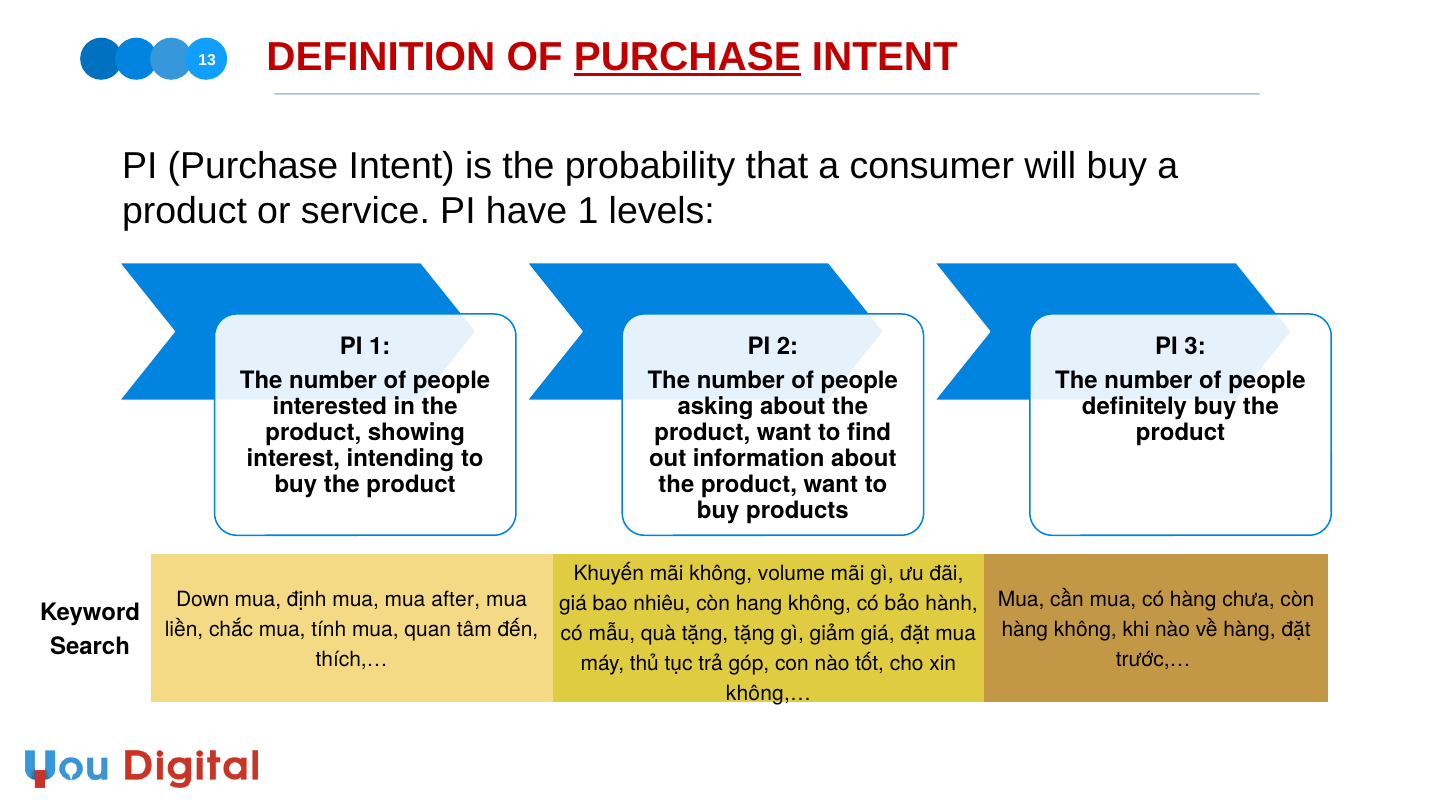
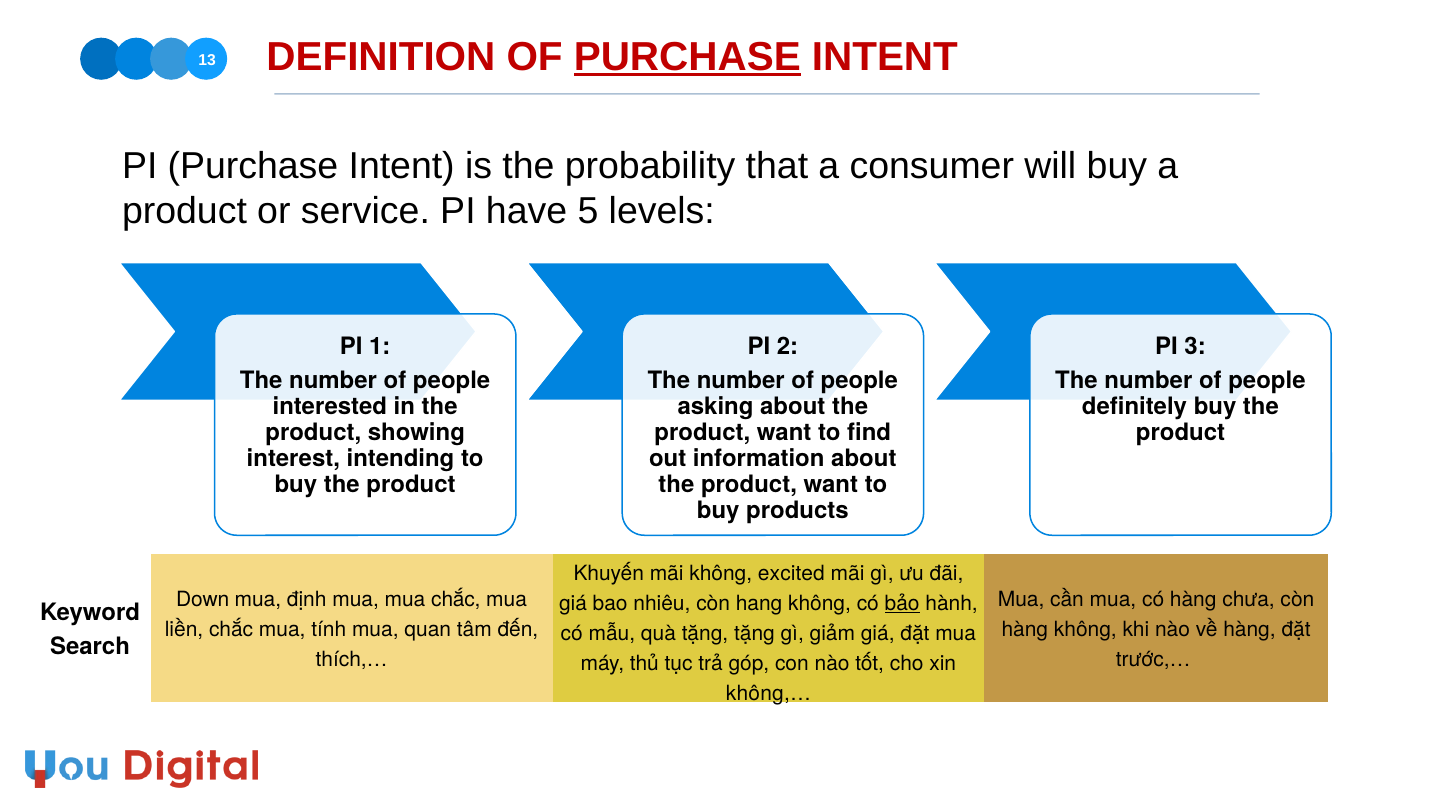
have 1: 1 -> 5 (588, 211)
volume: volume -> excited (791, 574)
mua after: after -> chắc (456, 600)
bảo underline: none -> present (902, 604)
